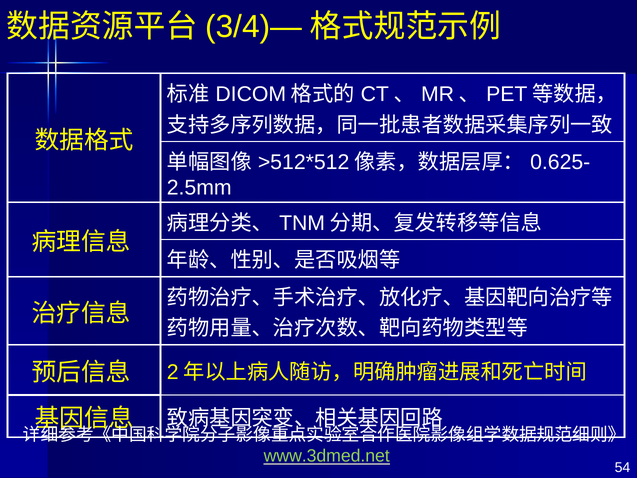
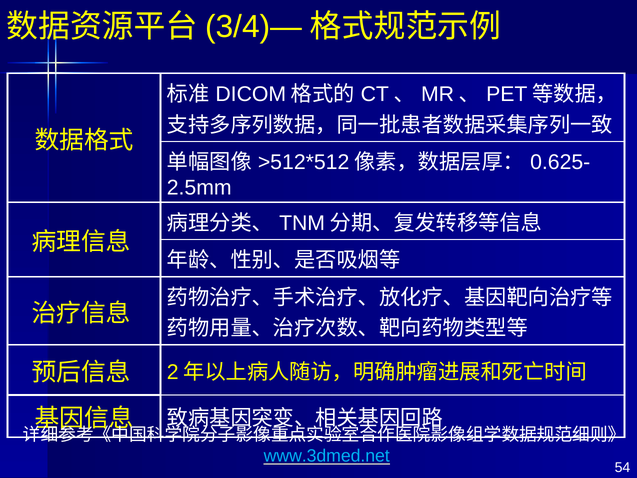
www.3dmed.net colour: light green -> light blue (327, 456)
